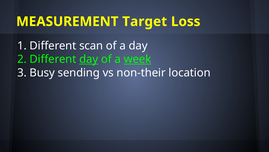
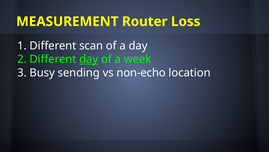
Target: Target -> Router (145, 21)
week underline: present -> none (138, 59)
non-their: non-their -> non-echo (141, 72)
